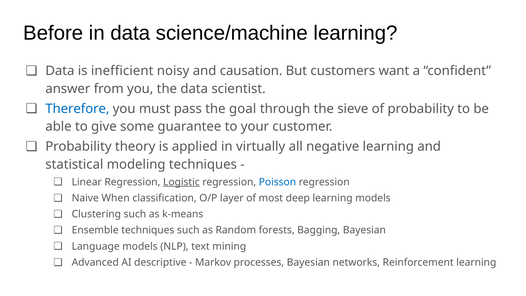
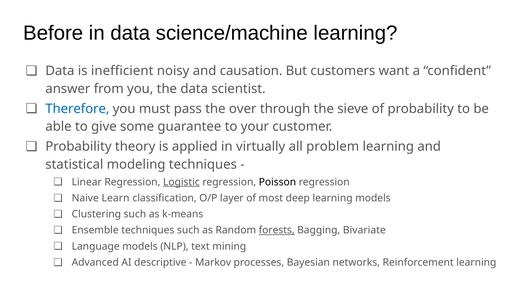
goal: goal -> over (243, 109)
negative: negative -> problem (333, 147)
Poisson colour: blue -> black (277, 182)
When: When -> Learn (116, 198)
forests underline: none -> present (277, 230)
Bagging Bayesian: Bayesian -> Bivariate (364, 230)
